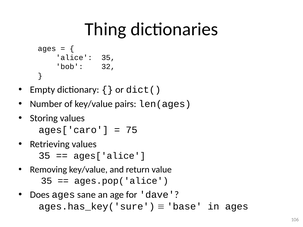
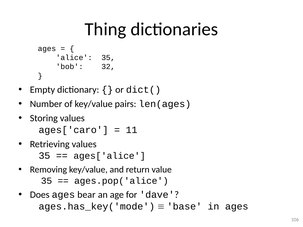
75: 75 -> 11 (132, 130)
sane: sane -> bear (86, 195)
ages.has_key('sure: ages.has_key('sure -> ages.has_key('mode (97, 207)
